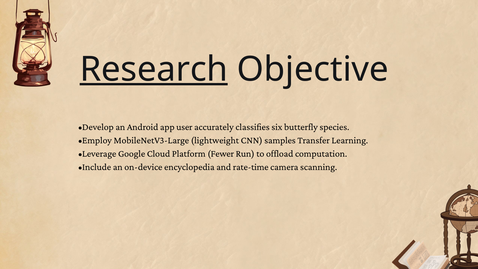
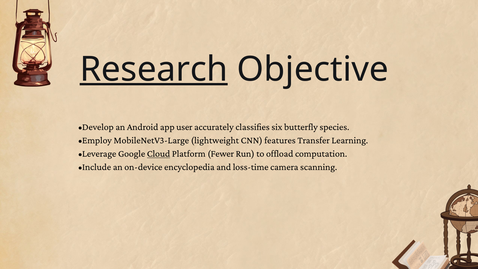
samples: samples -> features (280, 140)
Cloud underline: none -> present (159, 154)
rate‑time: rate‑time -> loss‑time (251, 167)
